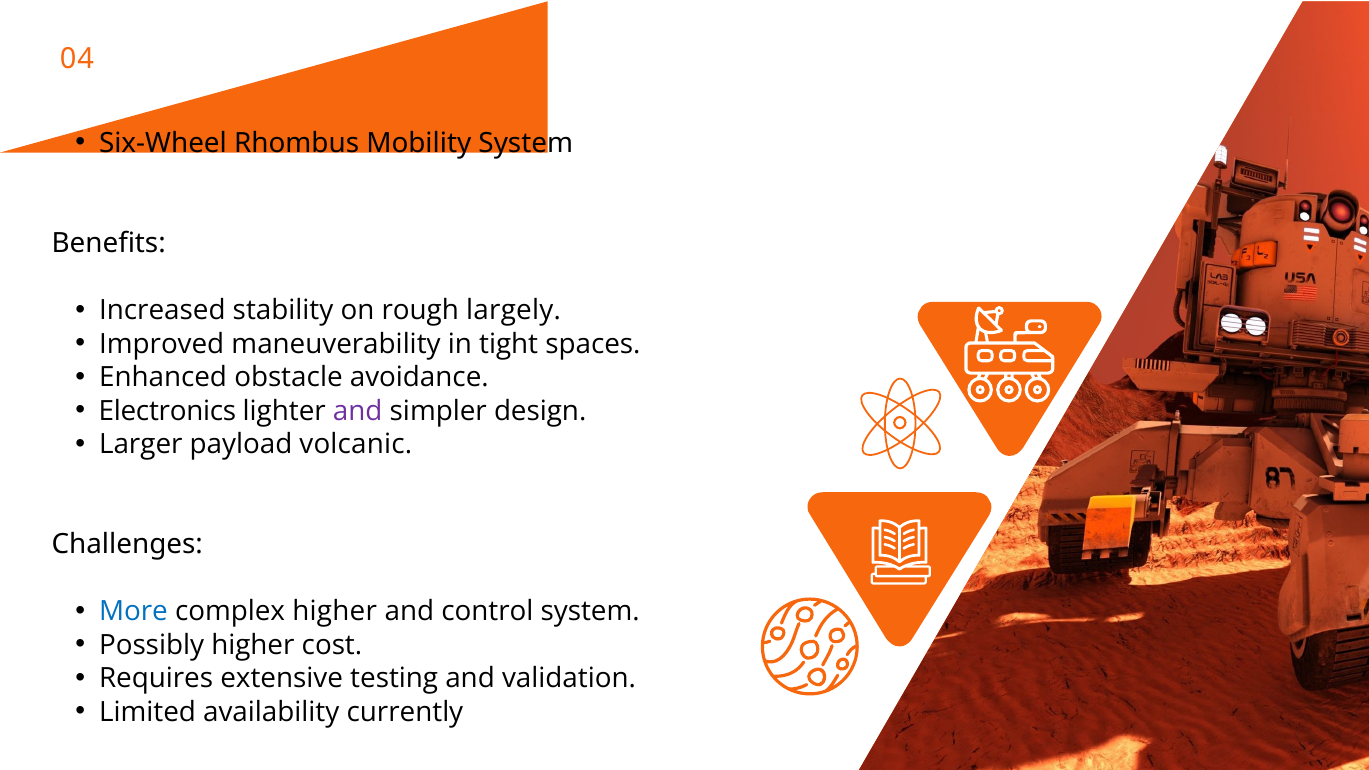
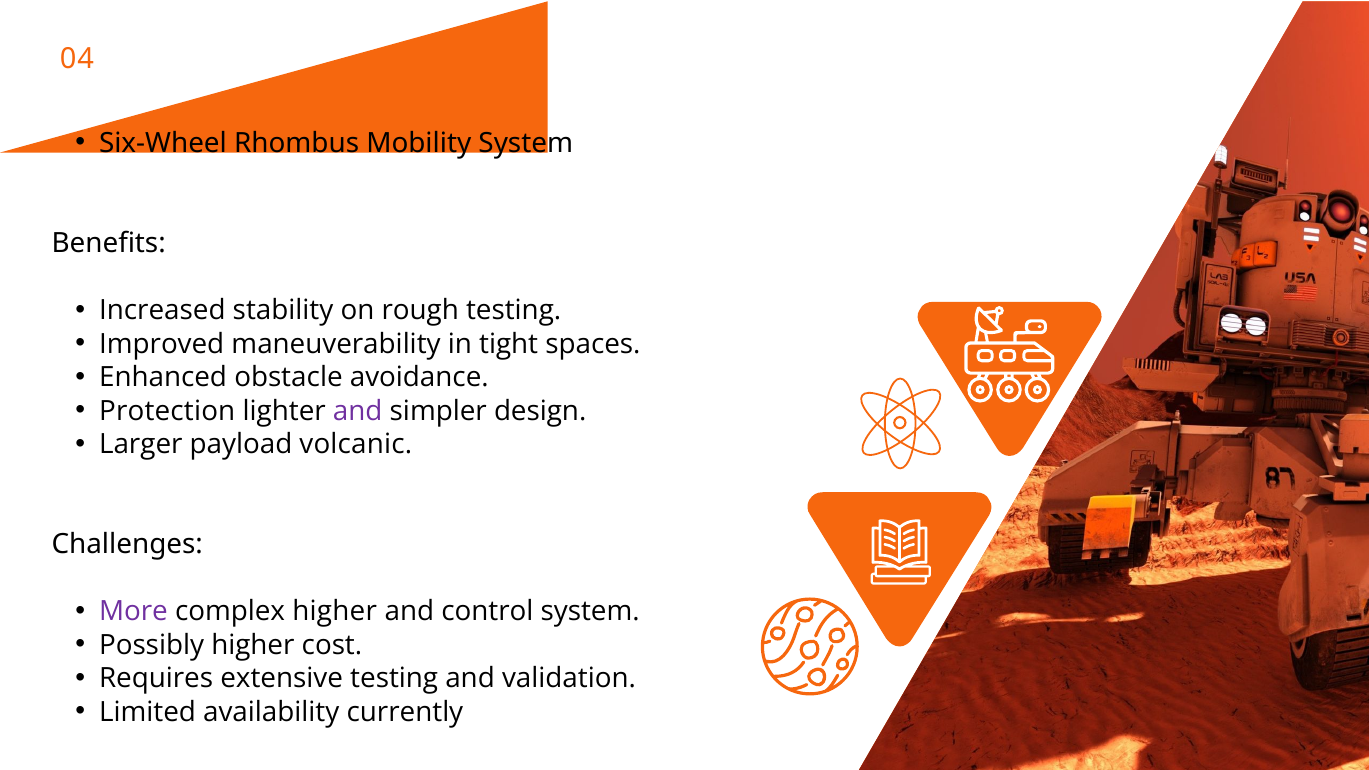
rough largely: largely -> testing (514, 310)
Electronics: Electronics -> Protection (167, 411)
More colour: blue -> purple (133, 612)
